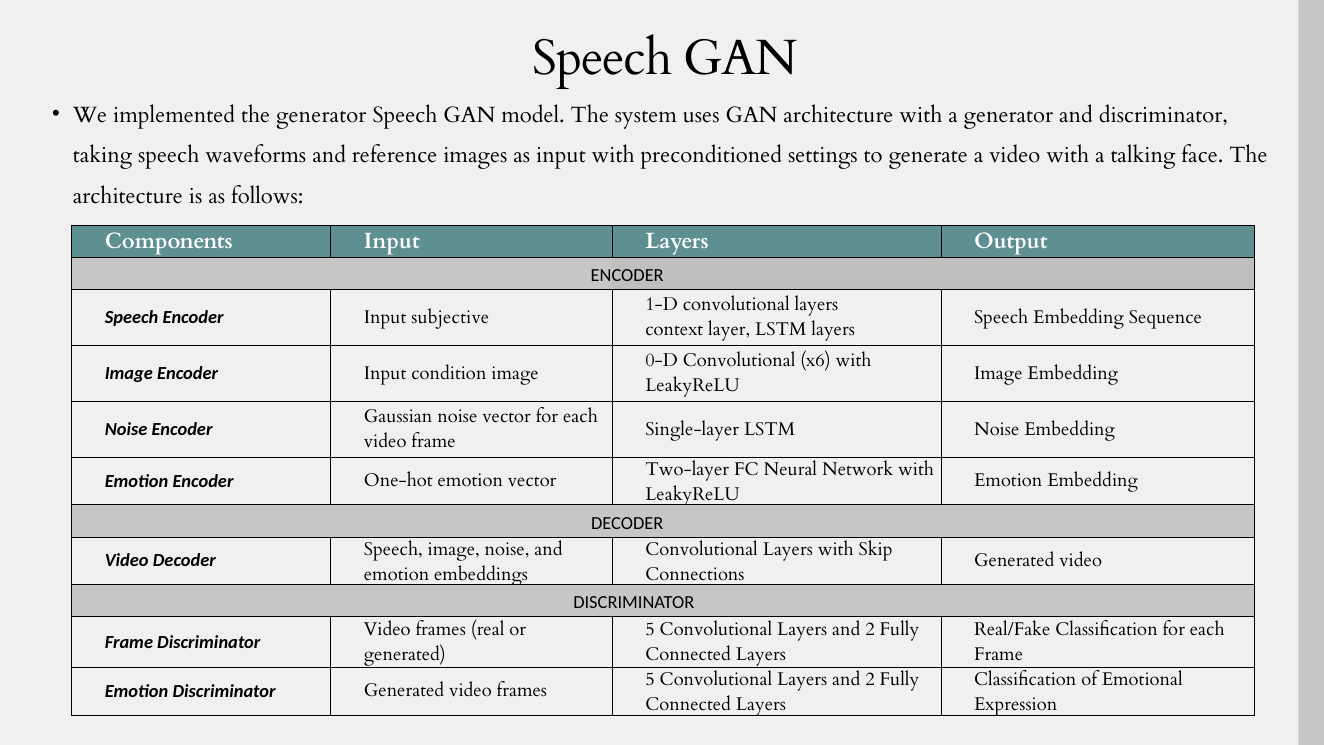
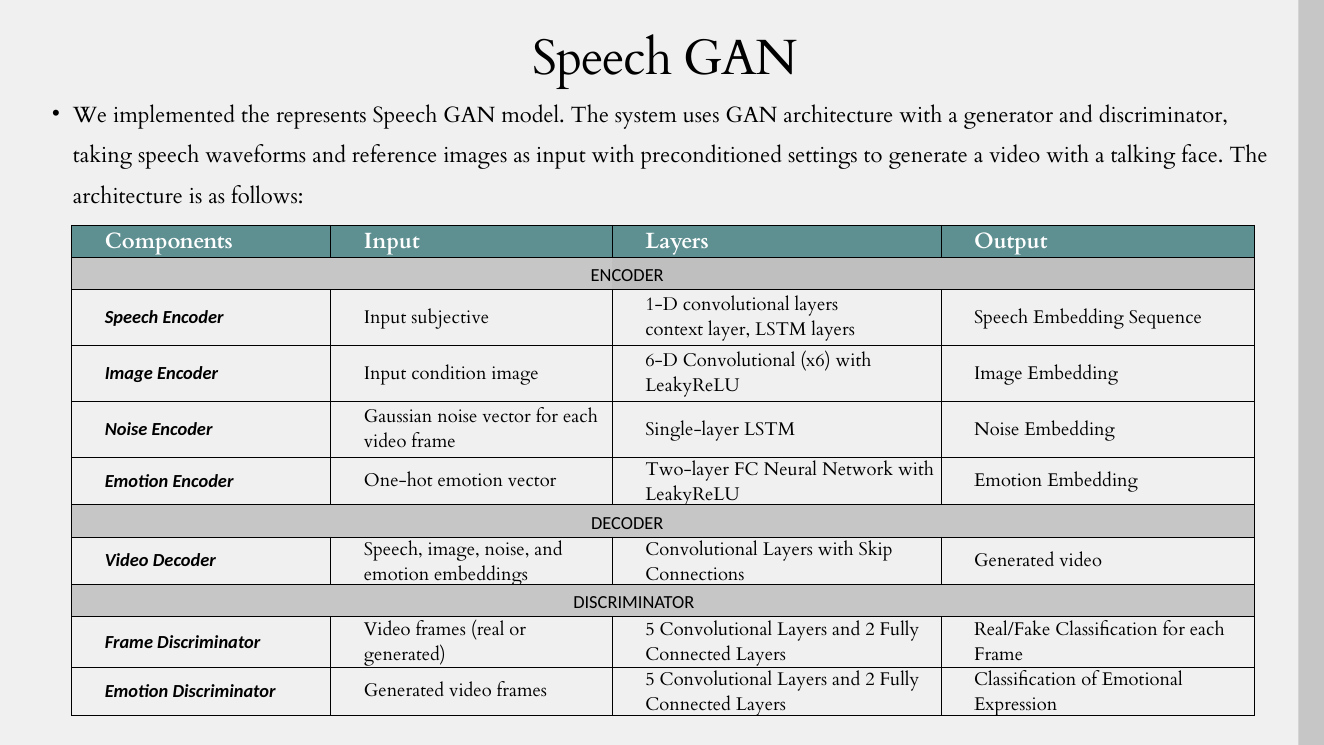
the generator: generator -> represents (321, 115)
0-D: 0-D -> 6-D (662, 361)
